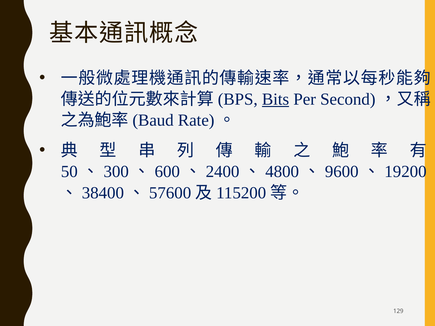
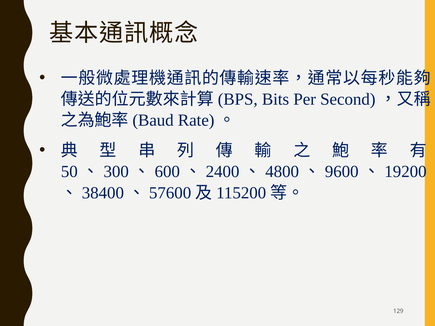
Bits underline: present -> none (276, 99)
